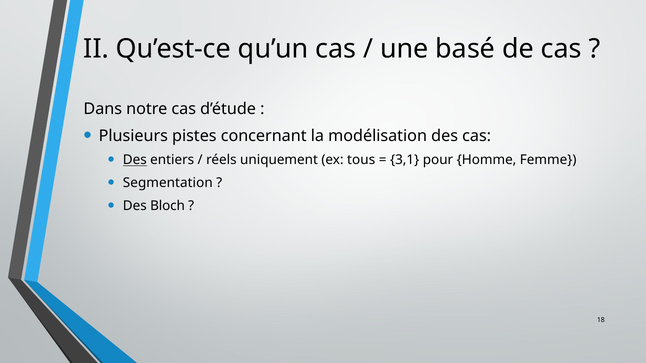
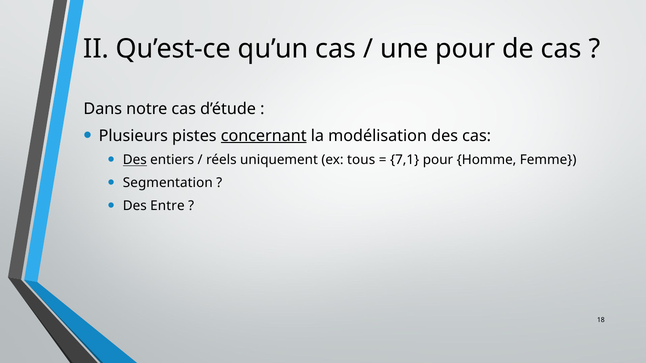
une basé: basé -> pour (465, 49)
concernant underline: none -> present (264, 136)
3,1: 3,1 -> 7,1 (405, 160)
Bloch: Bloch -> Entre (167, 206)
